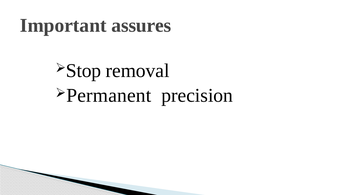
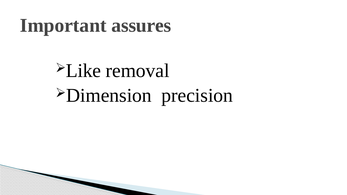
Stop: Stop -> Like (84, 71)
Permanent: Permanent -> Dimension (109, 96)
